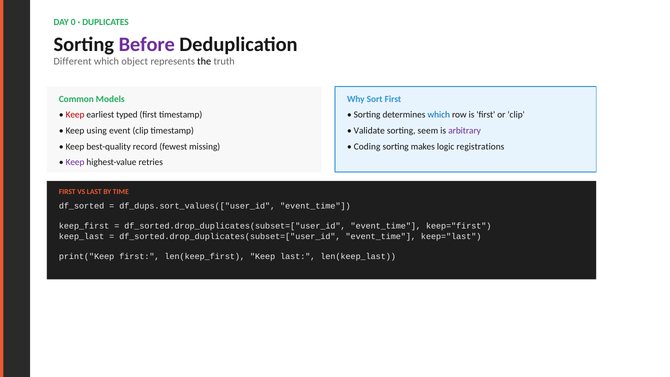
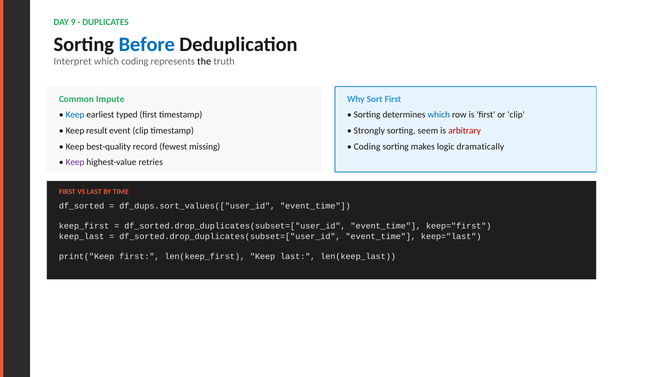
0: 0 -> 9 (73, 22)
Before colour: purple -> blue (147, 44)
Different: Different -> Interpret (73, 61)
which object: object -> coding (135, 61)
Models: Models -> Impute (110, 99)
Keep colour: red -> blue (75, 115)
using: using -> result (97, 131)
Validate: Validate -> Strongly (369, 131)
arbitrary colour: purple -> red (465, 131)
registrations: registrations -> dramatically (480, 147)
